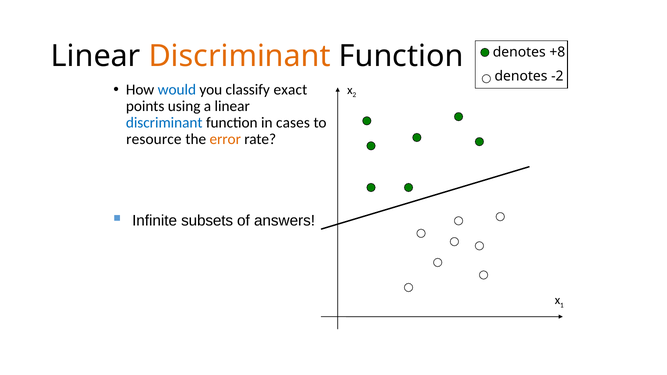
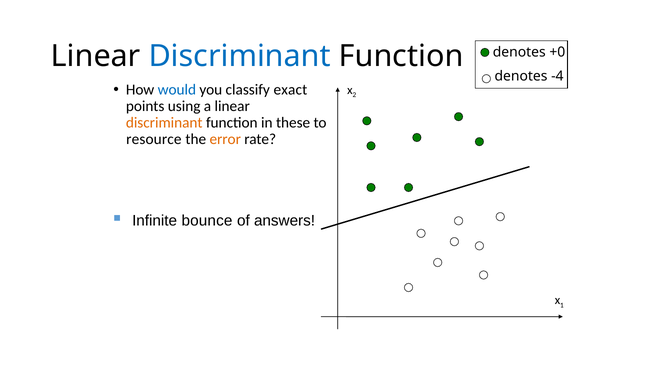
Discriminant colour: orange -> blue (240, 56)
+8: +8 -> +0 (557, 52)
-2: -2 -> -4 (557, 76)
discriminant colour: blue -> orange (164, 123)
cases: cases -> these (293, 123)
subsets: subsets -> bounce (207, 221)
